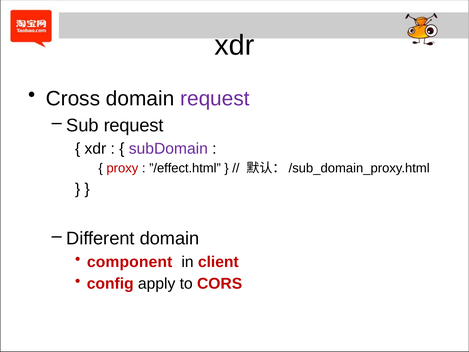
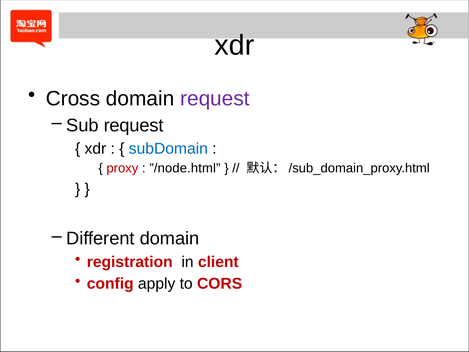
subDomain colour: purple -> blue (168, 149)
”/effect.html: ”/effect.html -> ”/node.html (185, 168)
component: component -> registration (130, 262)
